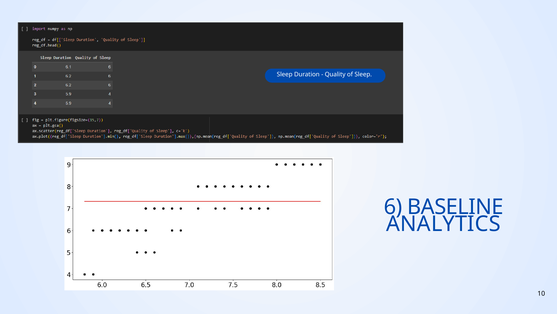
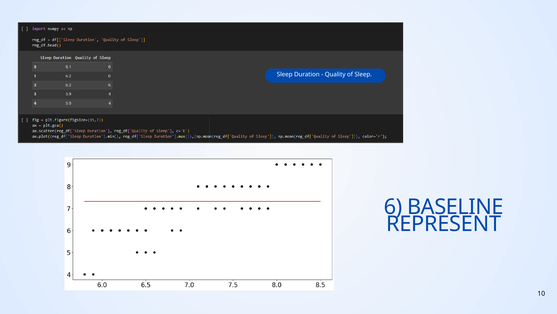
ANALYTICS: ANALYTICS -> REPRESENT (444, 223)
